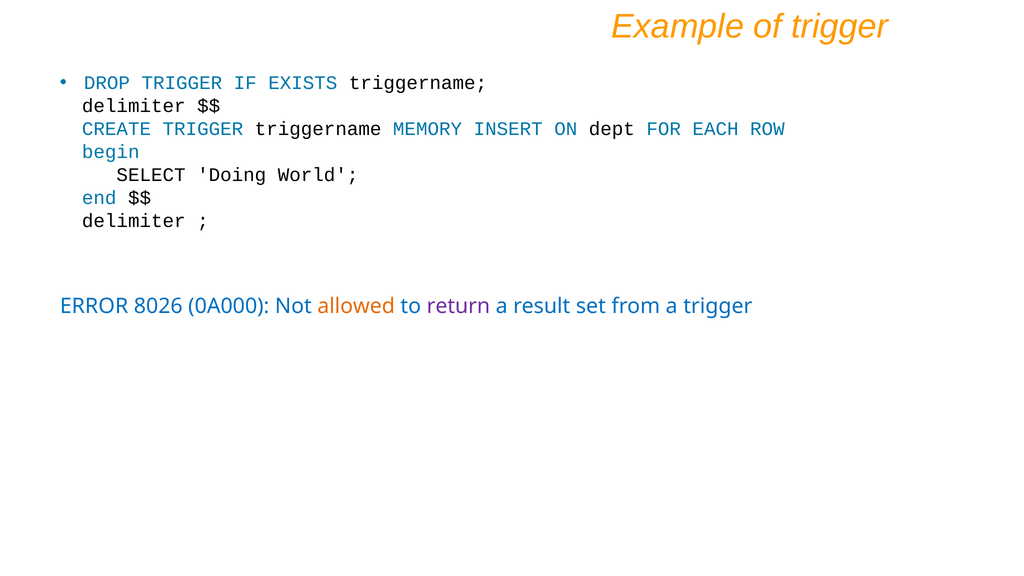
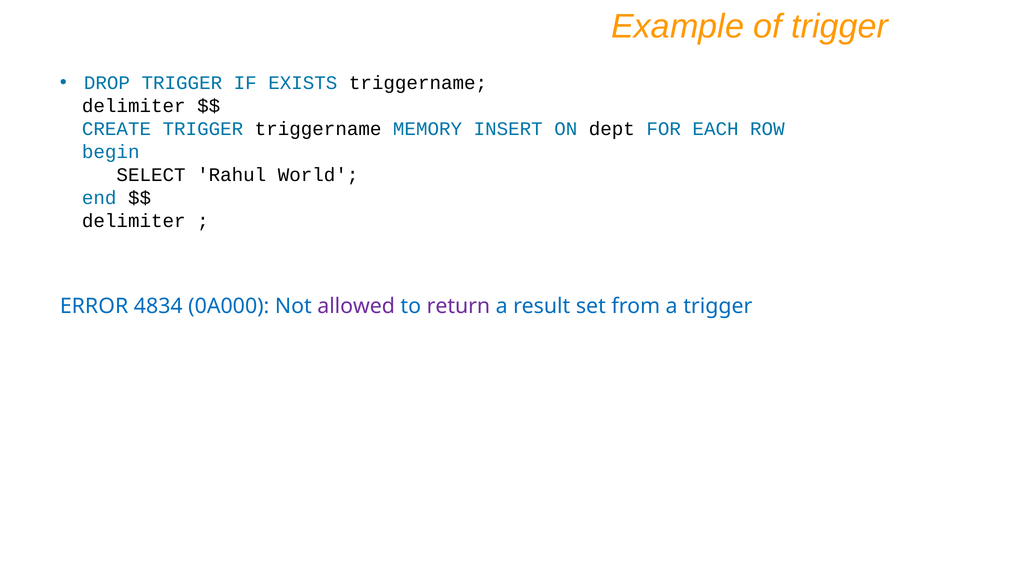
Doing: Doing -> Rahul (232, 175)
8026: 8026 -> 4834 (158, 306)
allowed colour: orange -> purple (356, 306)
